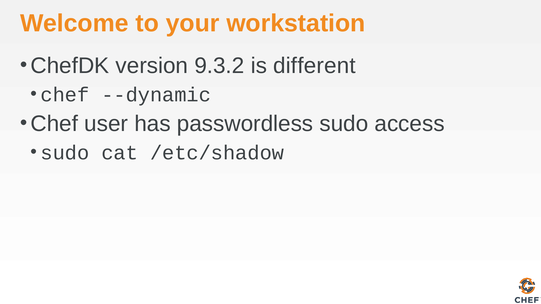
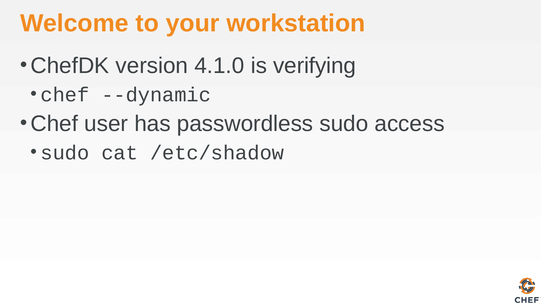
9.3.2: 9.3.2 -> 4.1.0 (219, 66)
different: different -> verifying (315, 66)
